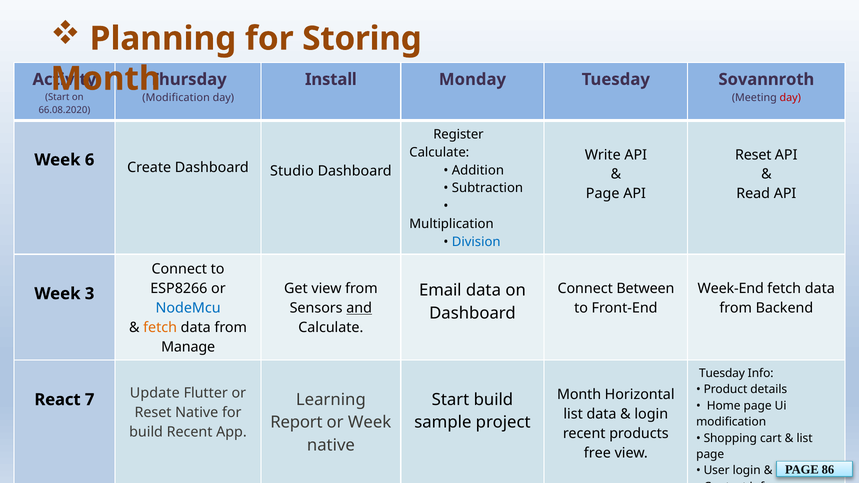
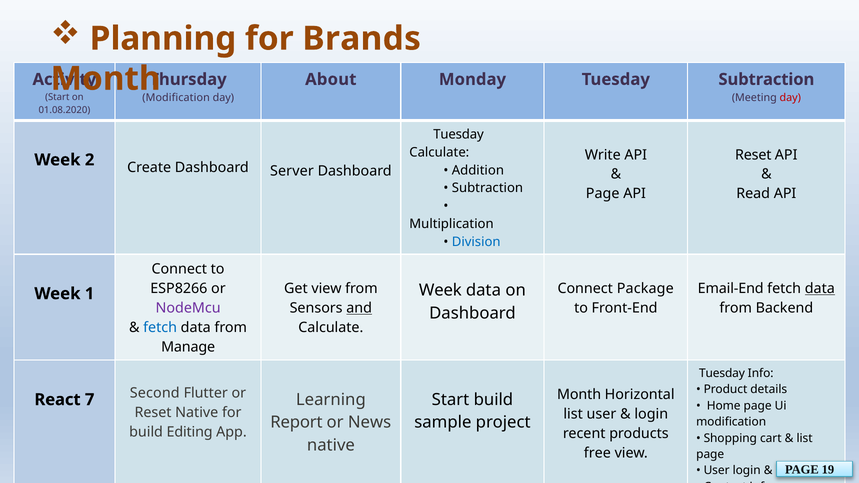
for Storing: Storing -> Brands (362, 39)
Install: Install -> About (331, 79)
Tuesday Sovannroth: Sovannroth -> Subtraction (766, 79)
66.08.2020: 66.08.2020 -> 01.08.2020 (64, 110)
Register: Register -> Tuesday (458, 134)
6: 6 -> 2 (90, 160)
Studio: Studio -> Server (292, 171)
Connect Between: Between -> Package (645, 289)
Week-End: Week-End -> Email-End (731, 289)
data underline: none -> present (820, 289)
Email: Email -> Week (440, 291)
3: 3 -> 1 (90, 294)
NodeMcu colour: blue -> purple (188, 308)
fetch colour: orange -> blue (160, 328)
Update: Update -> Second (155, 393)
list data: data -> user (601, 414)
or Week: Week -> News (370, 423)
build Recent: Recent -> Editing (190, 432)
86: 86 -> 19 (828, 470)
